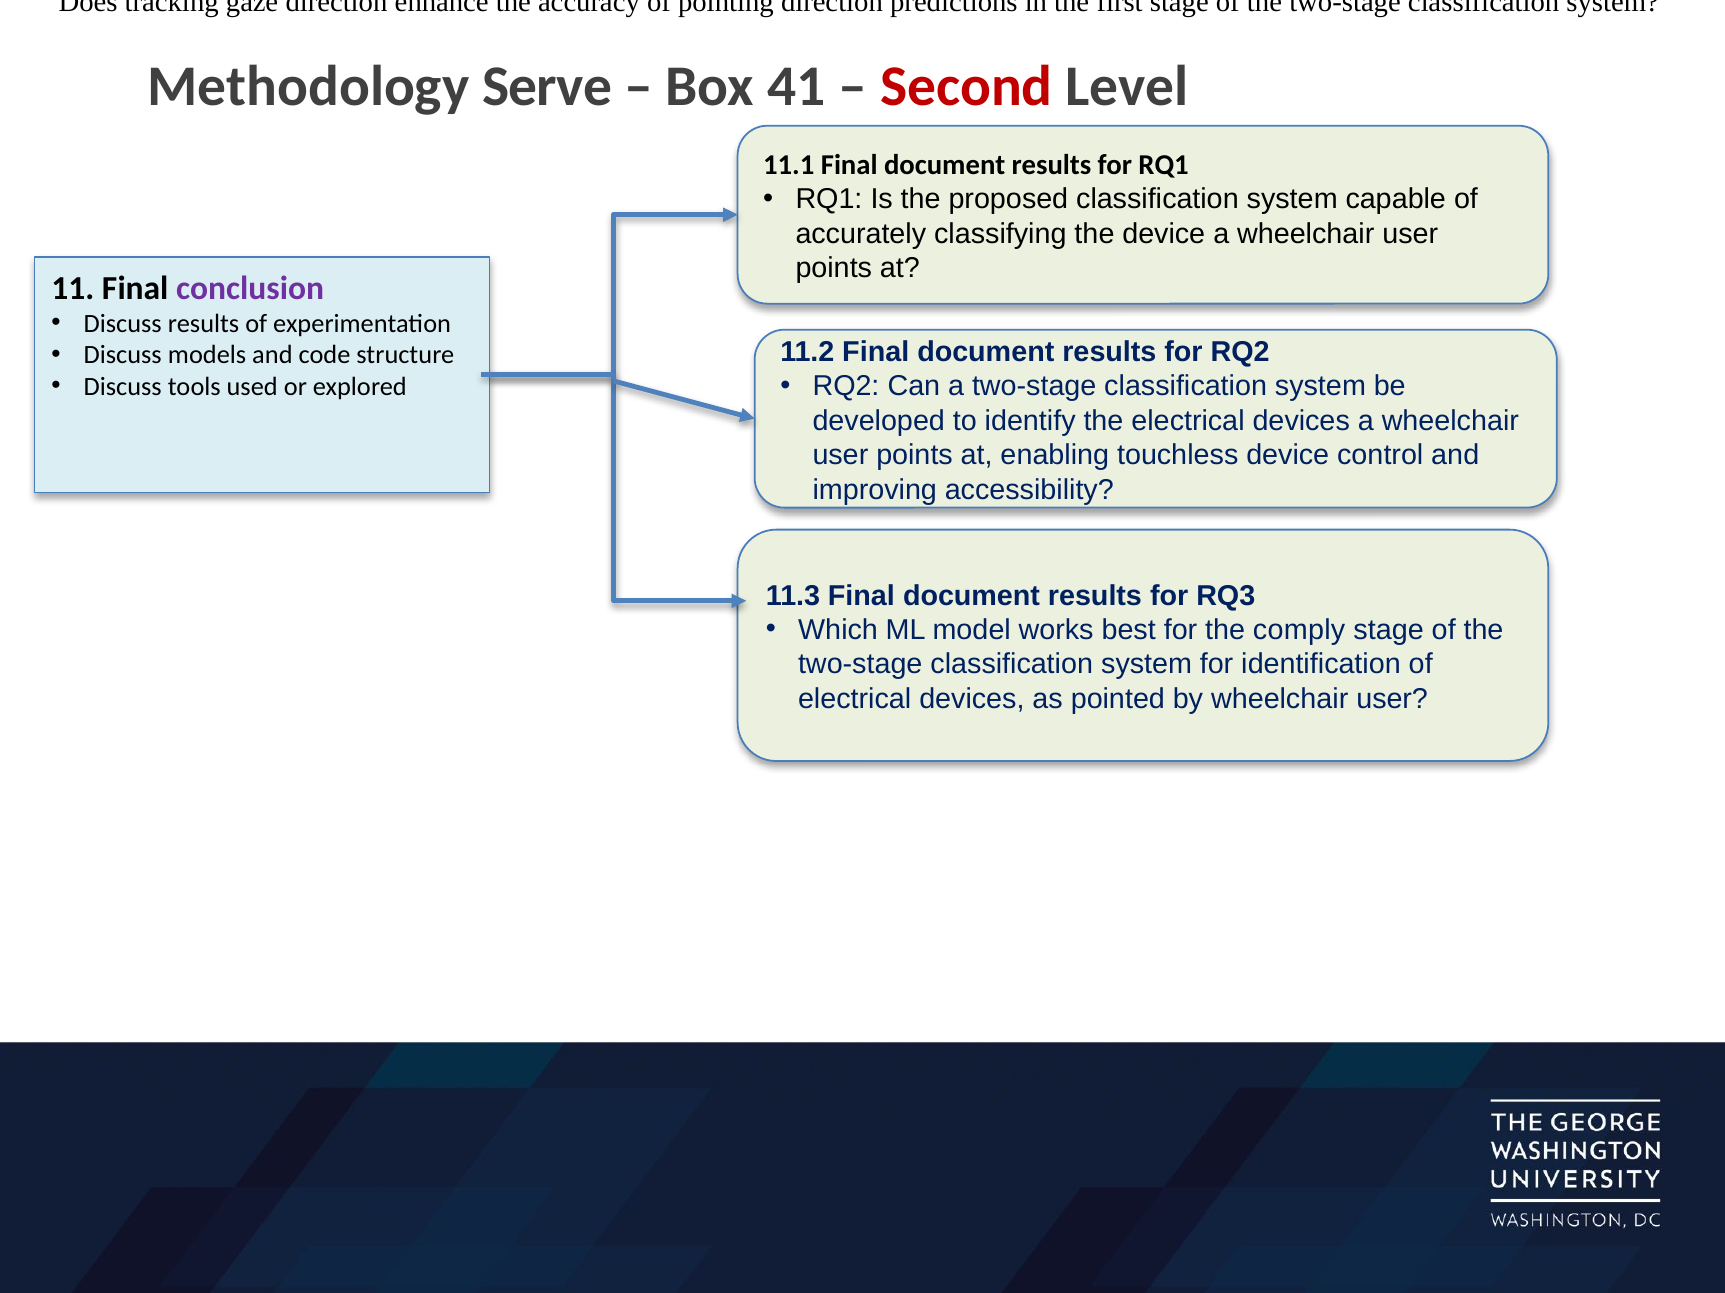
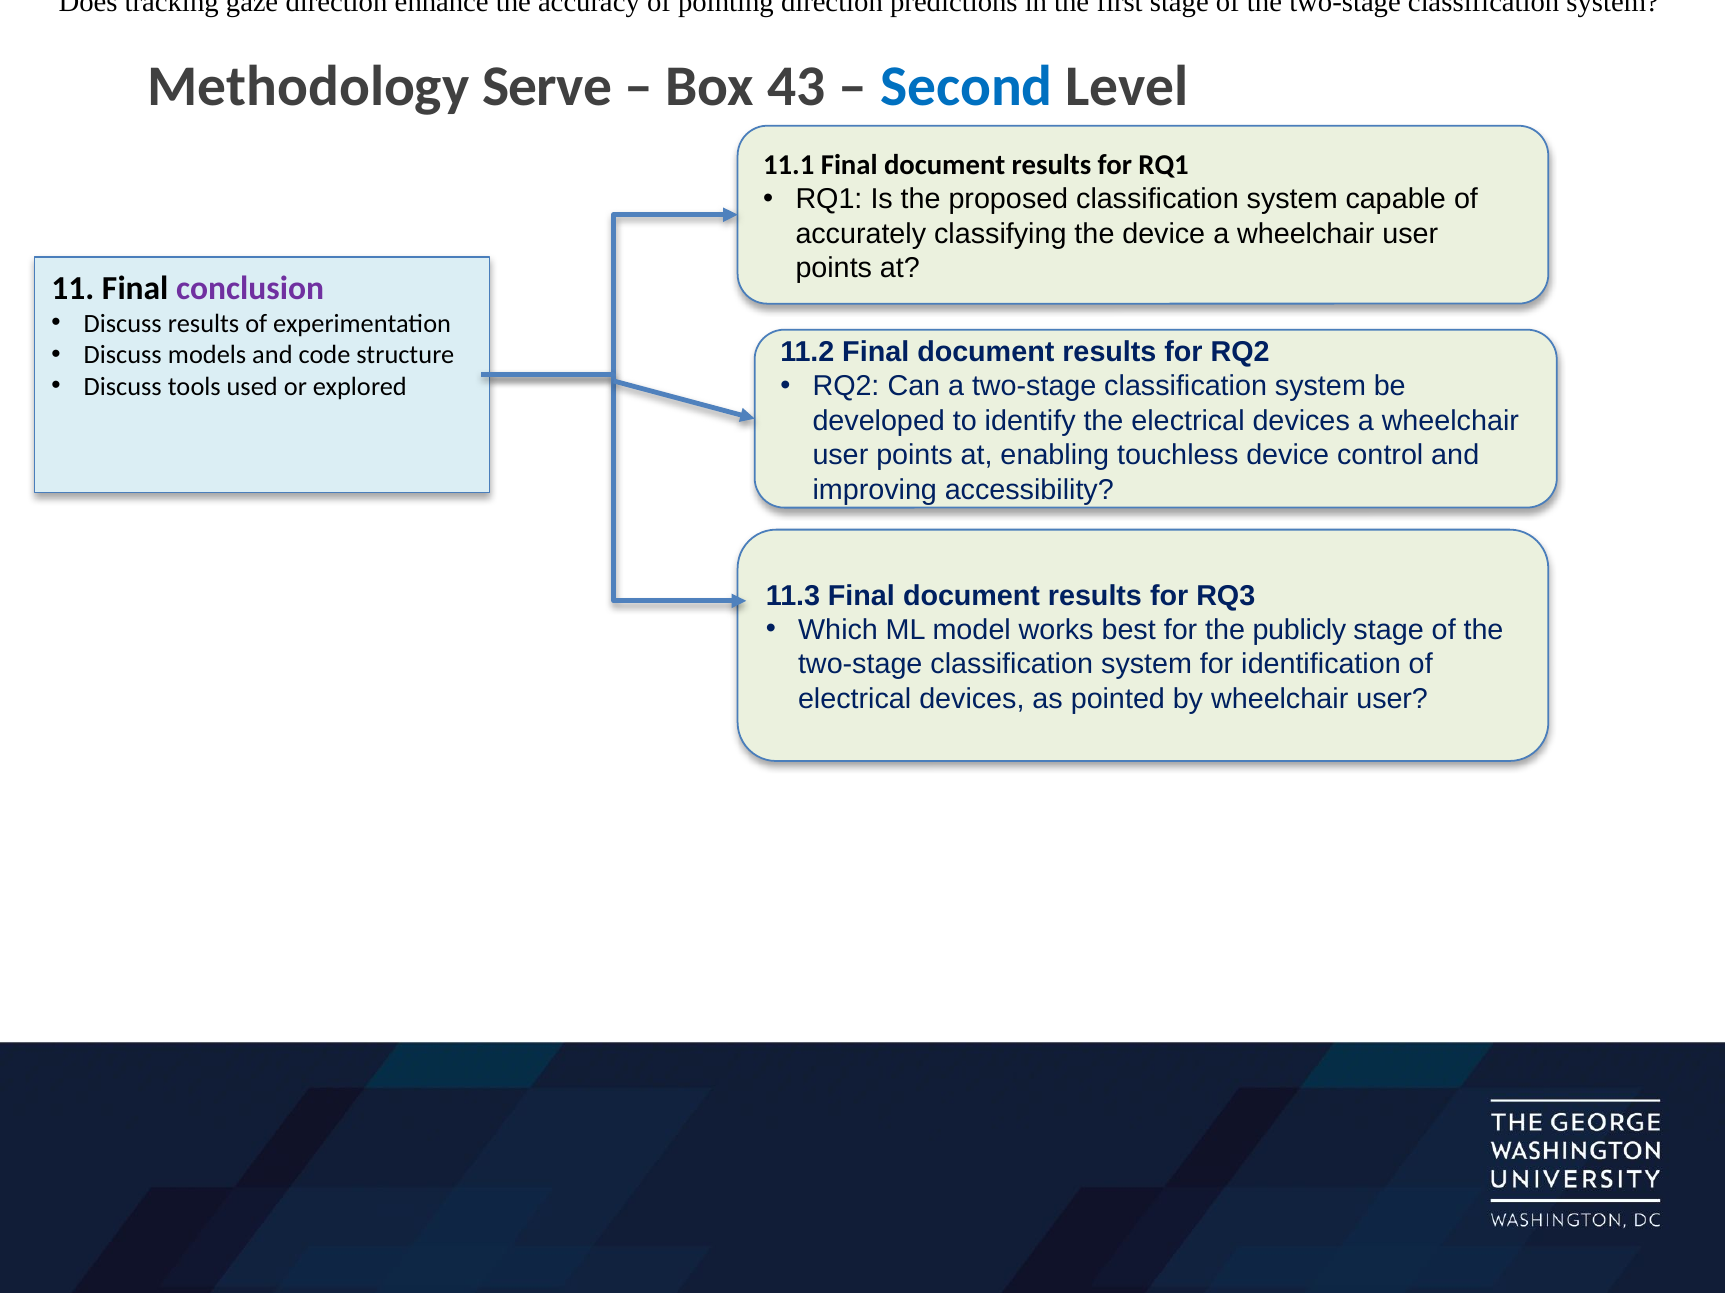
41: 41 -> 43 (796, 87)
Second colour: red -> blue (967, 87)
comply: comply -> publicly (1299, 630)
